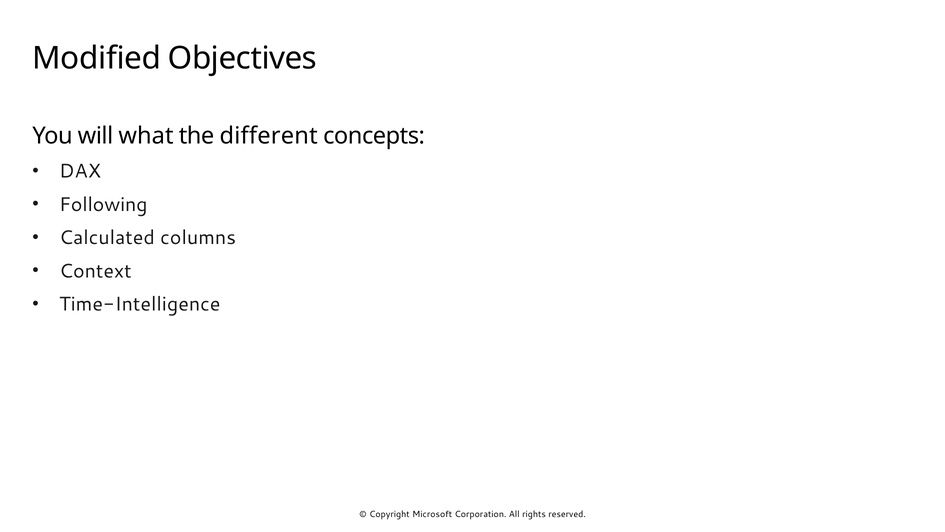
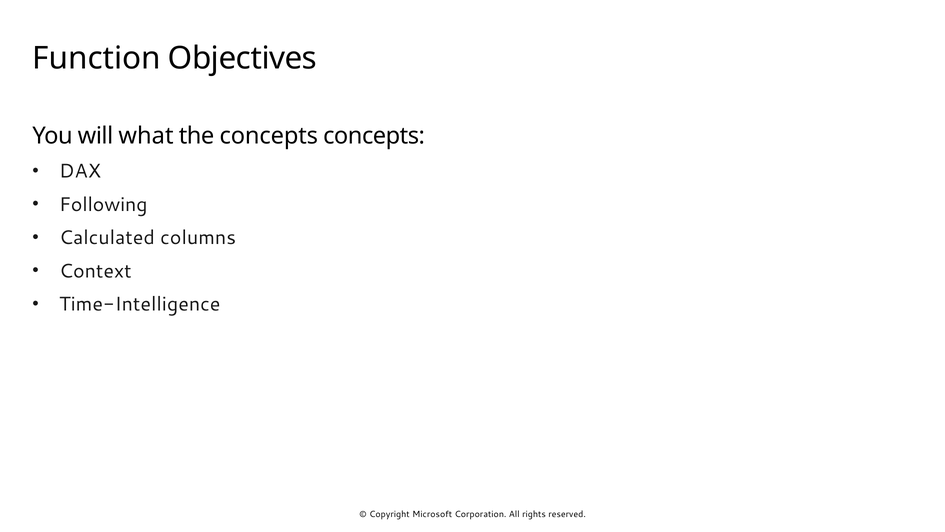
Modified: Modified -> Function (97, 58)
the different: different -> concepts (269, 136)
